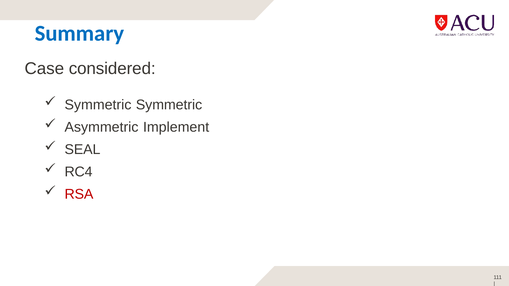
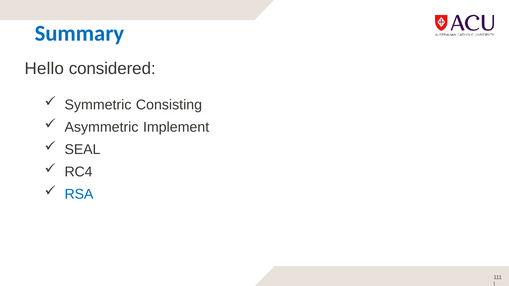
Case: Case -> Hello (44, 69)
Symmetric Symmetric: Symmetric -> Consisting (169, 105)
RSA colour: red -> blue (79, 194)
